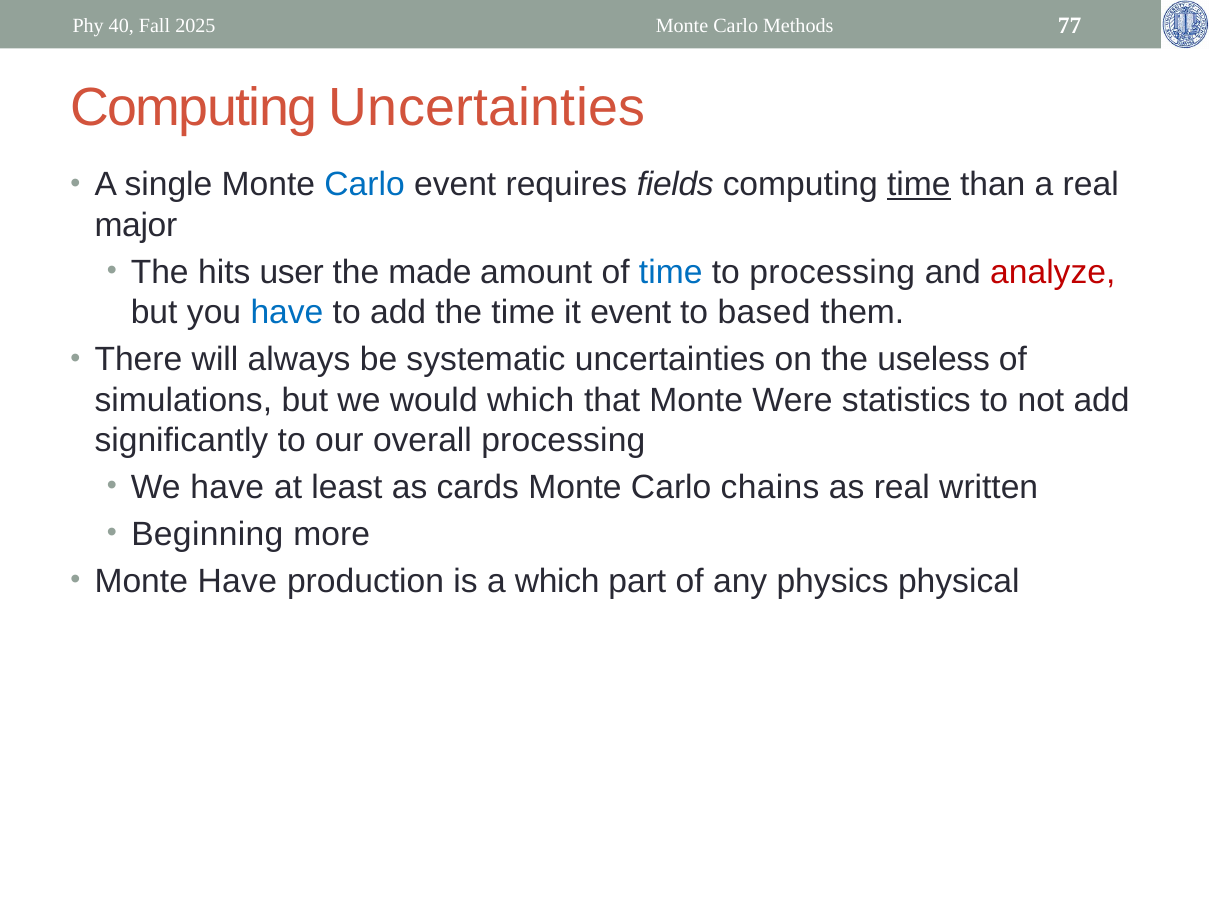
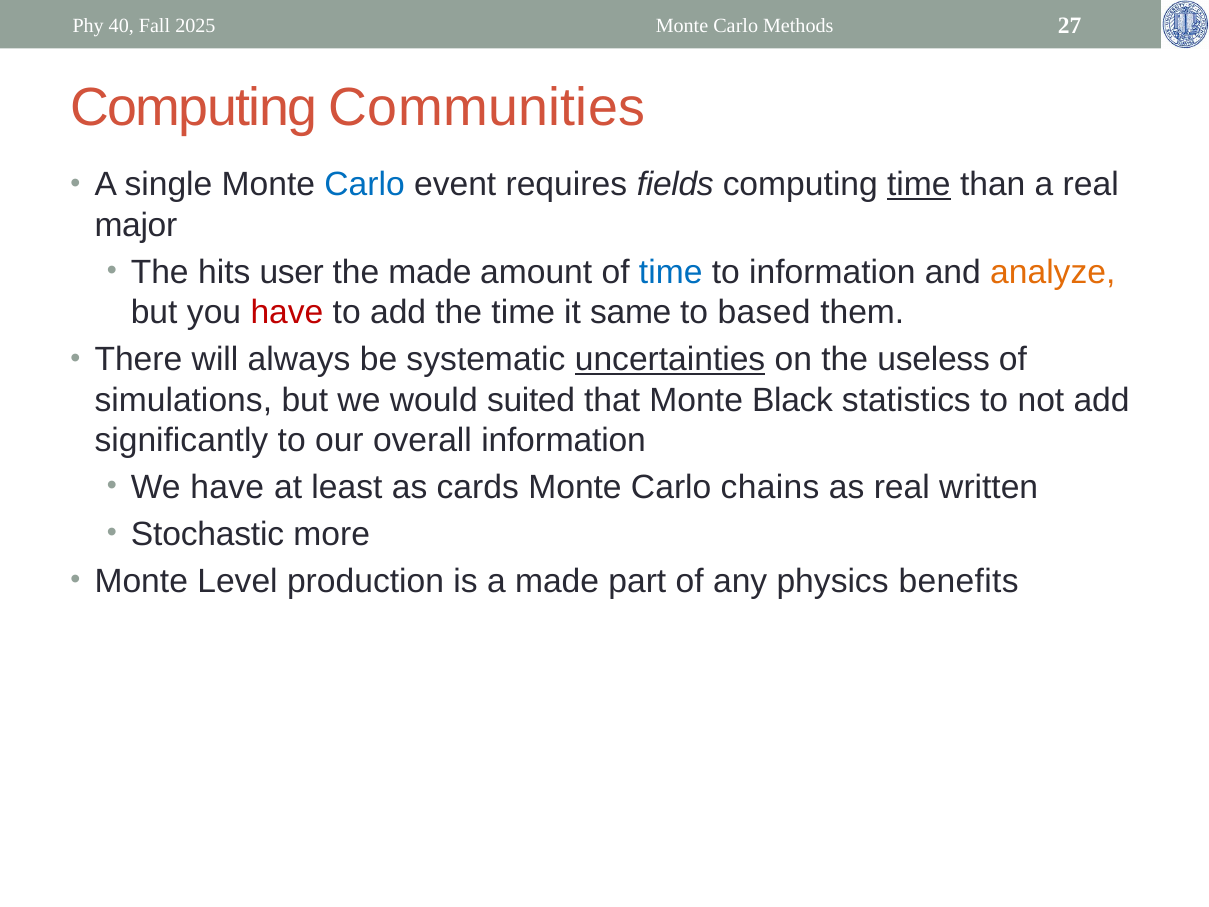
77: 77 -> 27 (1070, 26)
Computing Uncertainties: Uncertainties -> Communities (487, 108)
to processing: processing -> information (832, 272)
analyze colour: red -> orange (1053, 272)
have colour: blue -> red (287, 312)
it event: event -> same (631, 312)
uncertainties underline: none -> present (670, 360)
would which: which -> suited (531, 400)
Were: Were -> Black (793, 400)
overall processing: processing -> information (564, 440)
Beginning: Beginning -> Stochastic (208, 534)
Monte Have: Have -> Level (238, 581)
a which: which -> made (557, 581)
physical: physical -> benefits (959, 581)
